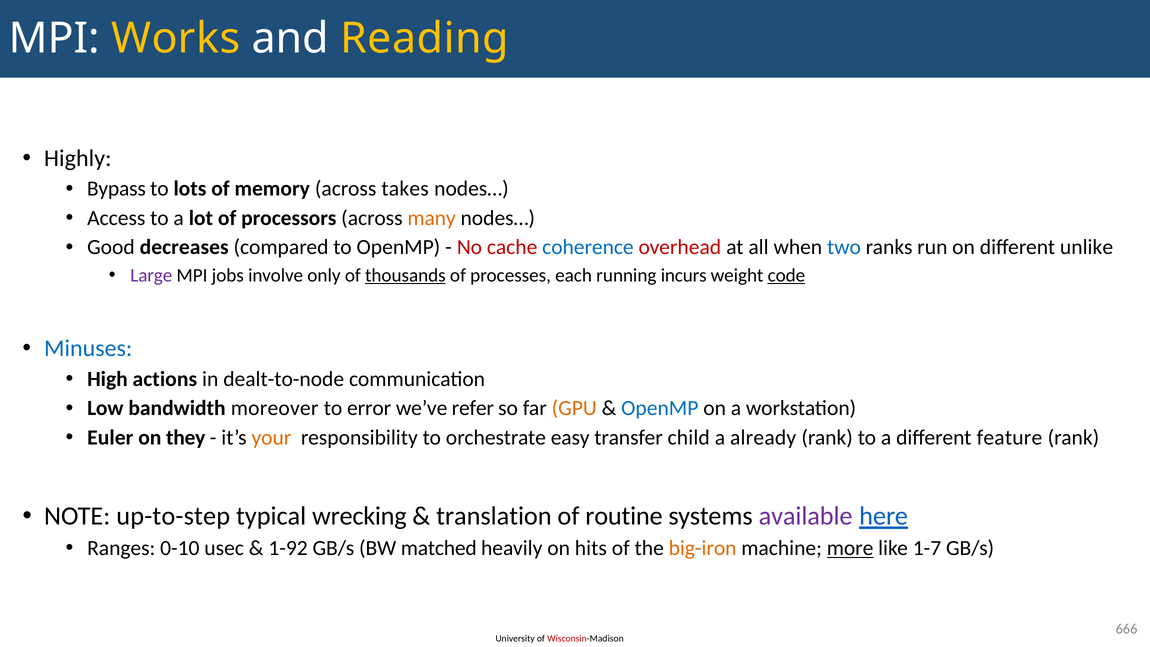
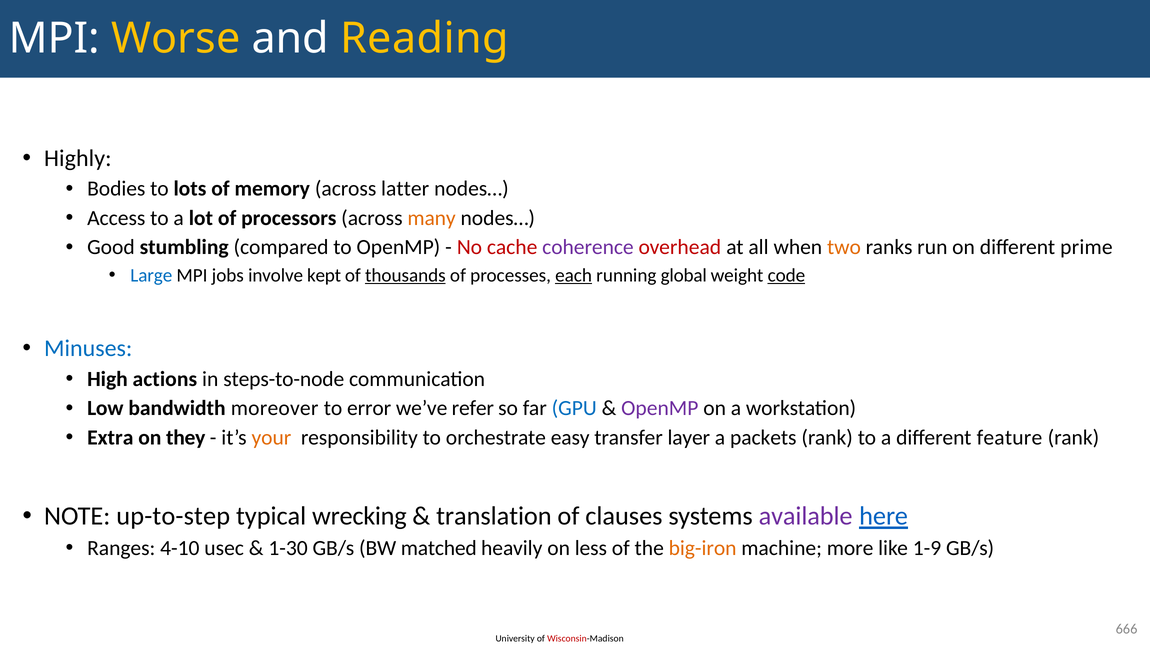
Works: Works -> Worse (176, 39)
Bypass: Bypass -> Bodies (116, 189)
takes: takes -> latter (405, 189)
decreases: decreases -> stumbling (184, 247)
coherence colour: blue -> purple (588, 247)
two colour: blue -> orange (844, 247)
unlike: unlike -> prime (1086, 247)
Large colour: purple -> blue (151, 275)
only: only -> kept (324, 275)
each underline: none -> present (574, 275)
incurs: incurs -> global (684, 275)
dealt-to-node: dealt-to-node -> steps-to-node (284, 379)
GPU colour: orange -> blue (574, 408)
OpenMP colour: blue -> purple (660, 408)
Euler: Euler -> Extra (110, 438)
child: child -> layer (689, 438)
already: already -> packets (763, 438)
routine: routine -> clauses (624, 516)
0-10: 0-10 -> 4-10 (180, 548)
1-92: 1-92 -> 1-30 (288, 548)
hits: hits -> less (591, 548)
more underline: present -> none (850, 548)
1-7: 1-7 -> 1-9 (927, 548)
